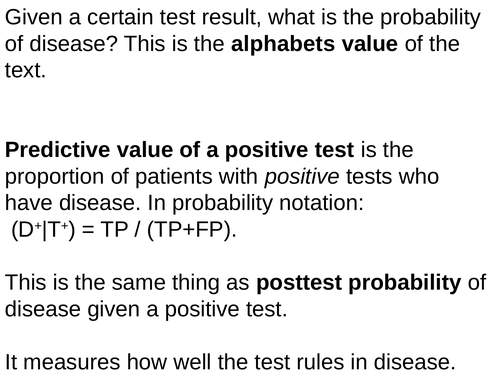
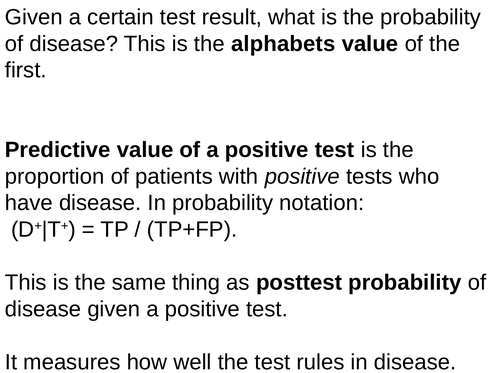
text: text -> first (26, 70)
